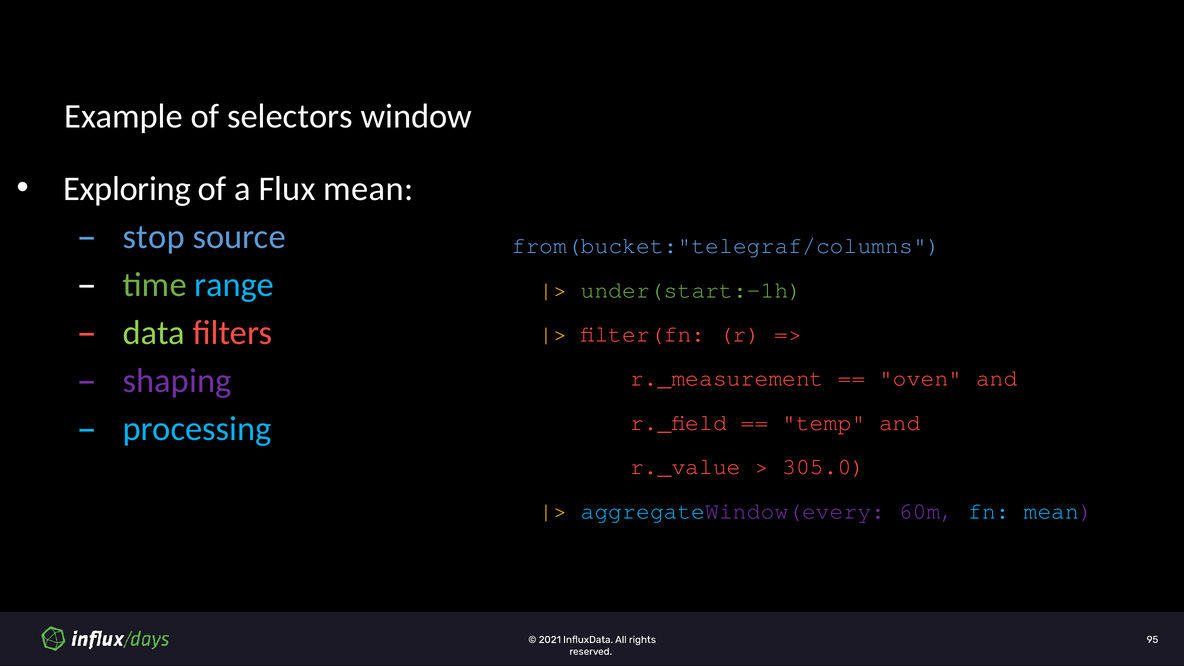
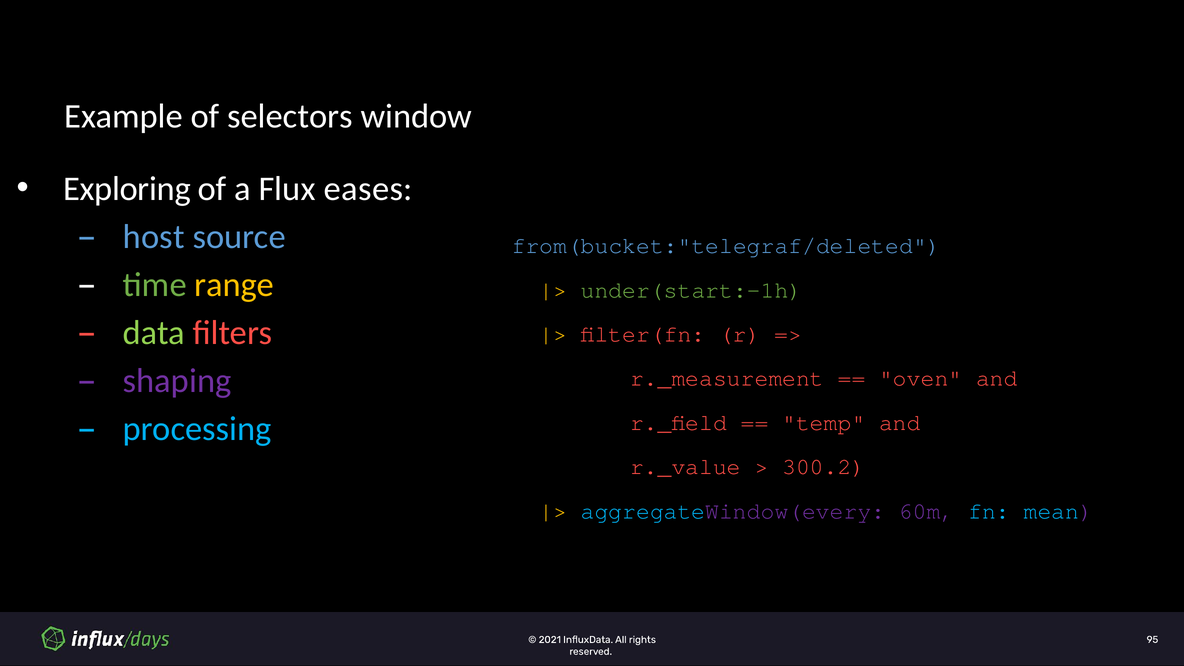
Flux mean: mean -> eases (368, 189)
stop: stop -> host (154, 237)
from(bucket:"telegraf/columns: from(bucket:"telegraf/columns -> from(bucket:"telegraf/deleted (726, 246)
range colour: light blue -> yellow (234, 285)
305.0: 305.0 -> 300.2 (824, 467)
